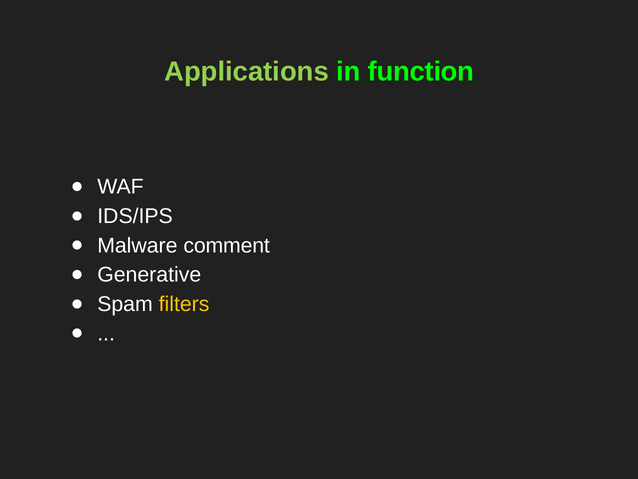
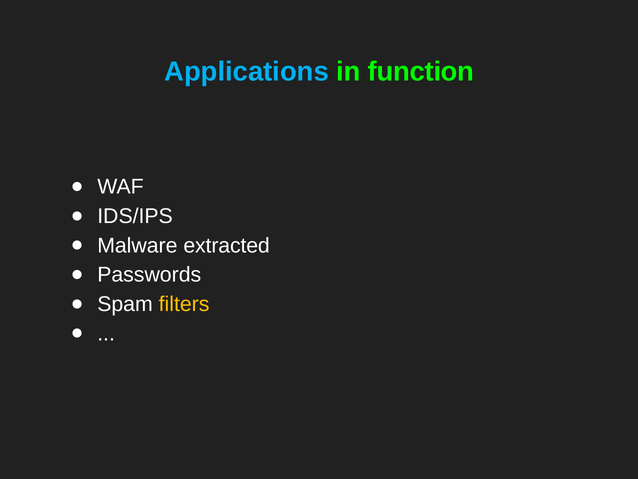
Applications colour: light green -> light blue (247, 72)
comment: comment -> extracted (227, 245)
Generative: Generative -> Passwords (149, 275)
